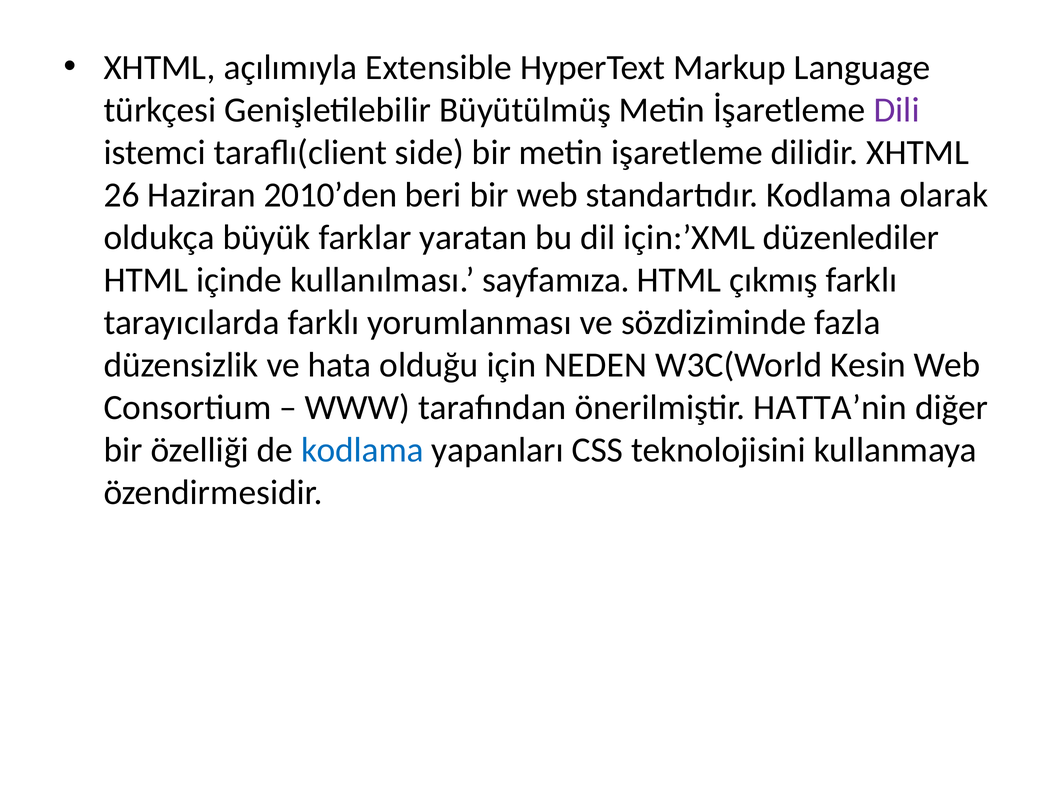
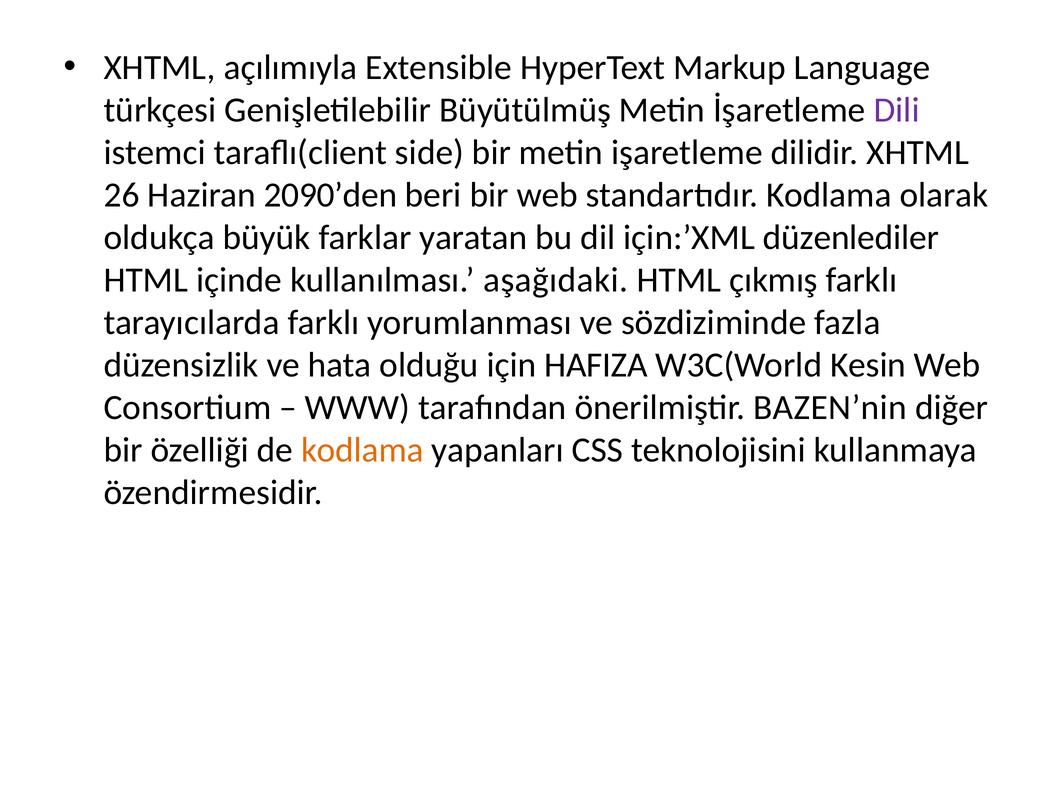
2010’den: 2010’den -> 2090’den (330, 195)
sayfamıza: sayfamıza -> aşağıdaki (556, 280)
NEDEN: NEDEN -> HAFIZA (596, 365)
HATTA’nin: HATTA’nin -> BAZEN’nin (830, 408)
kodlama colour: blue -> orange (362, 450)
